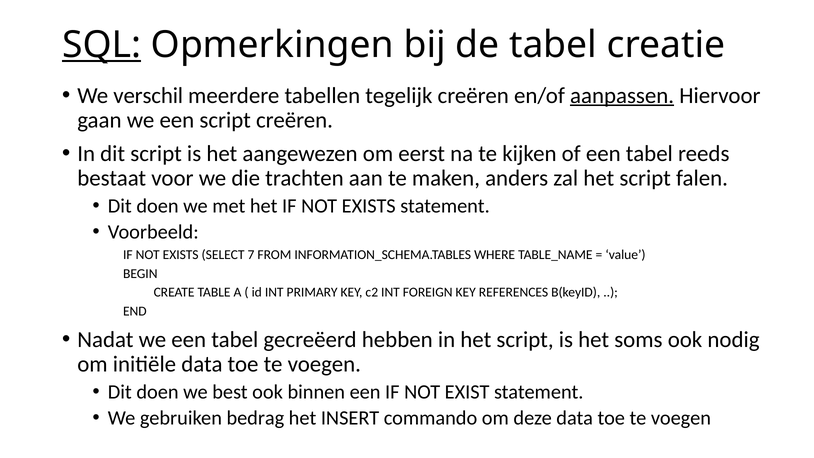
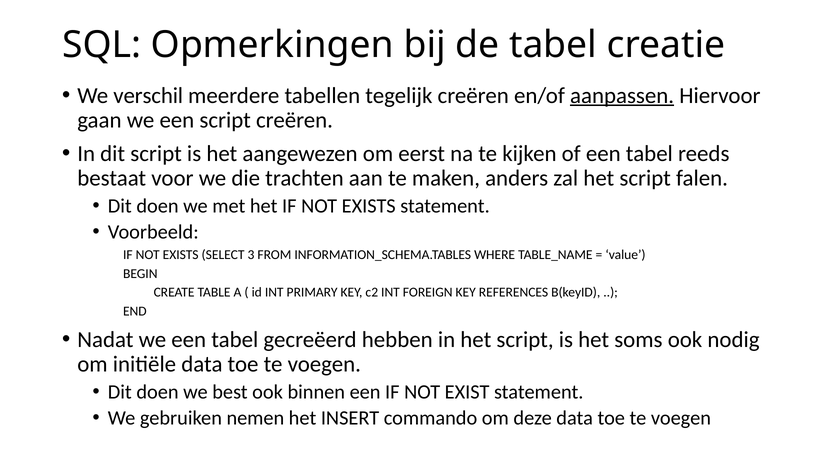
SQL underline: present -> none (102, 45)
7: 7 -> 3 (251, 255)
bedrag: bedrag -> nemen (255, 418)
